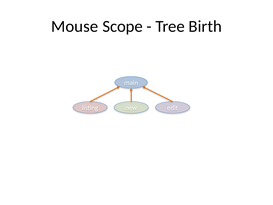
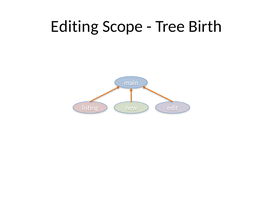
Mouse: Mouse -> Editing (75, 26)
